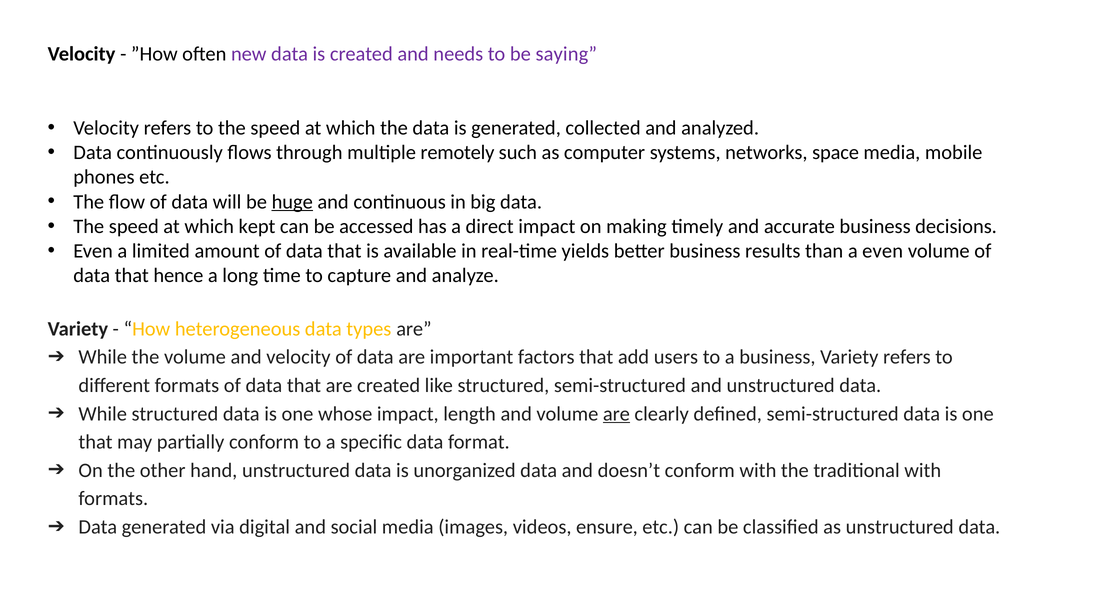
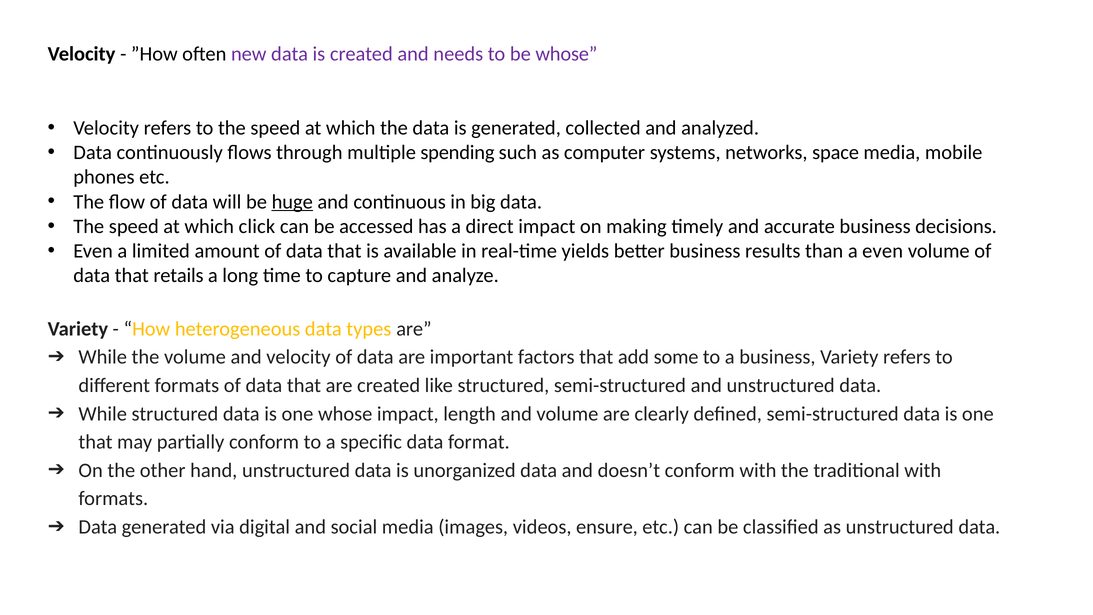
be saying: saying -> whose (566, 54)
remotely: remotely -> spending (457, 153)
kept: kept -> click (257, 226)
hence: hence -> retails (178, 275)
users: users -> some (676, 357)
are underline: present -> none (616, 414)
